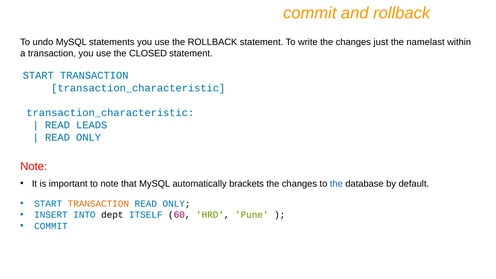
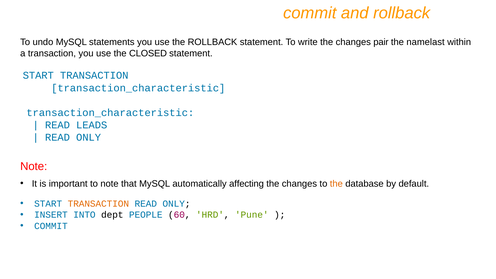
just: just -> pair (381, 42)
brackets: brackets -> affecting (247, 184)
the colour: blue -> orange (336, 184)
ITSELF: ITSELF -> PEOPLE (146, 215)
